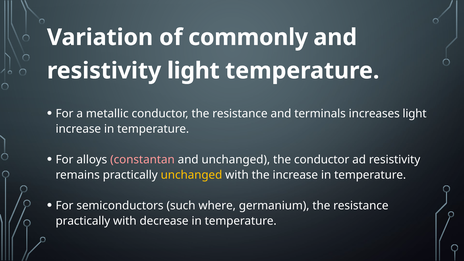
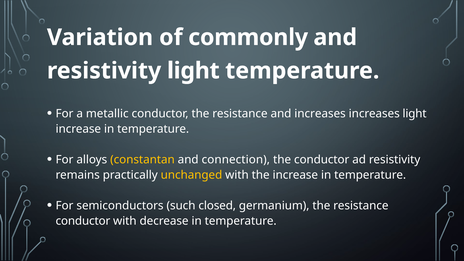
and terminals: terminals -> increases (320, 114)
constantan colour: pink -> yellow (142, 160)
and unchanged: unchanged -> connection (236, 160)
where: where -> closed (217, 206)
practically: practically -> conductor (83, 221)
